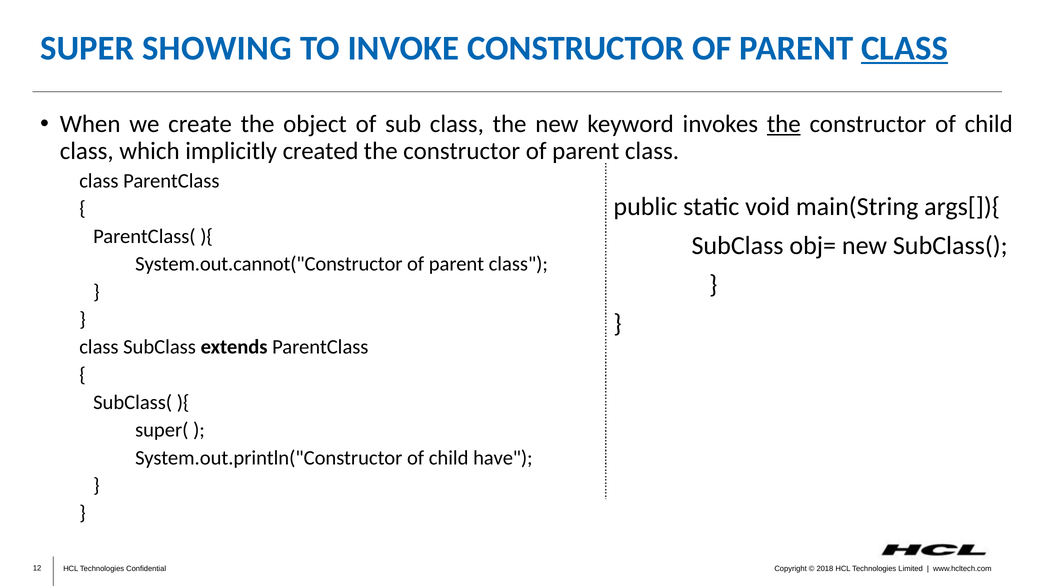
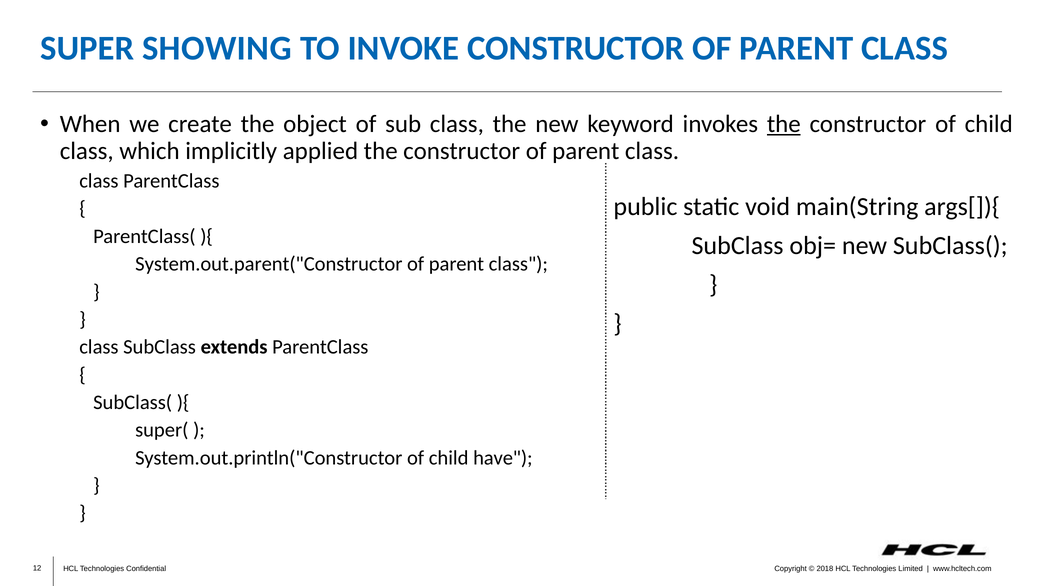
CLASS underline: present -> none (904, 48)
created: created -> applied (320, 151)
System.out.cannot("Constructor: System.out.cannot("Constructor -> System.out.parent("Constructor (269, 264)
